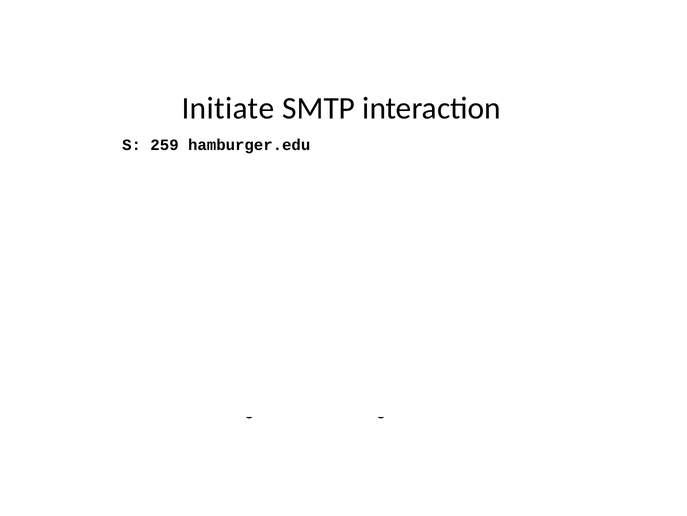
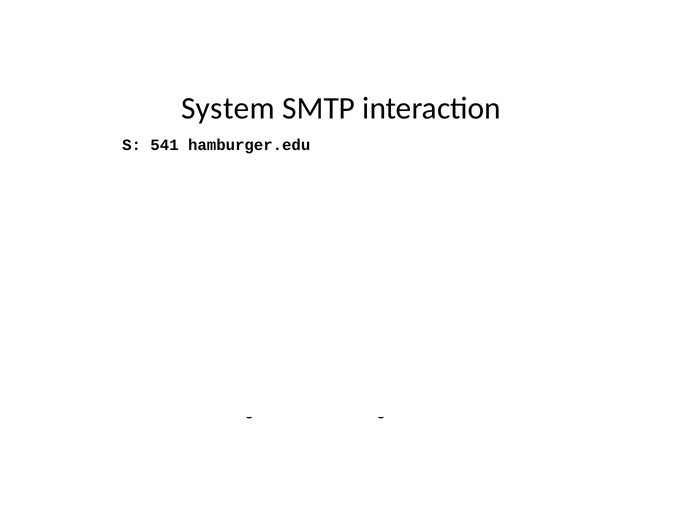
Initiate: Initiate -> System (228, 108)
259: 259 -> 541 (165, 145)
